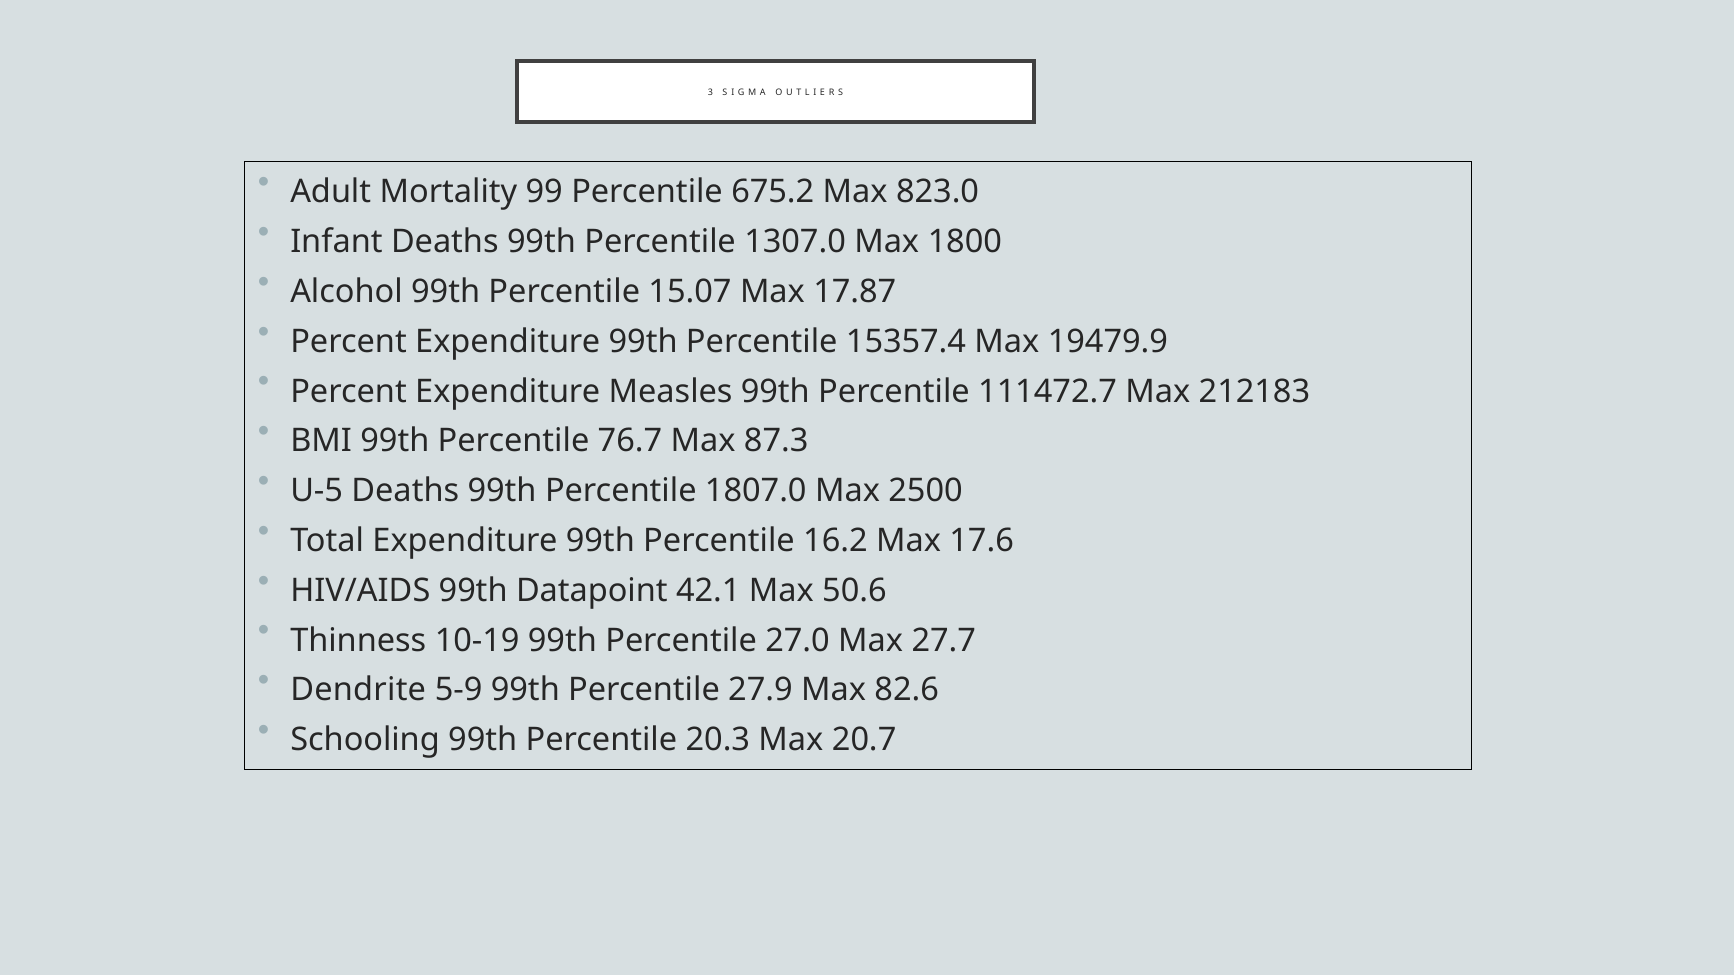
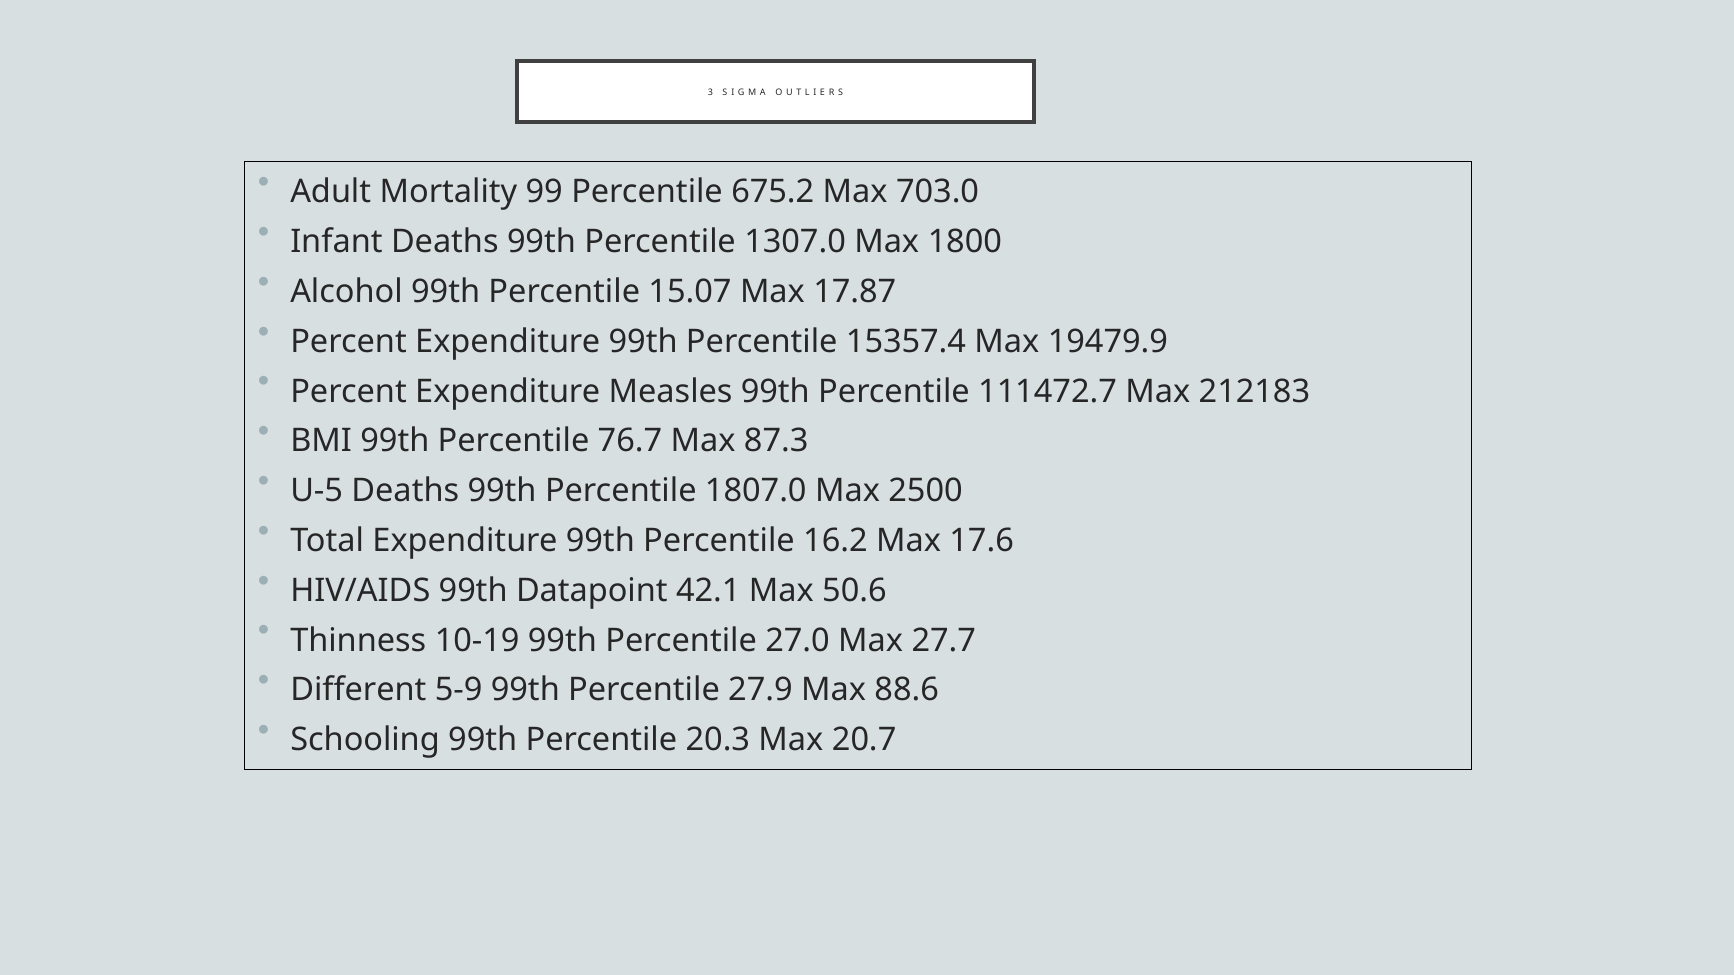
823.0: 823.0 -> 703.0 (938, 192)
Dendrite: Dendrite -> Different (358, 690)
82.6: 82.6 -> 88.6 (907, 690)
